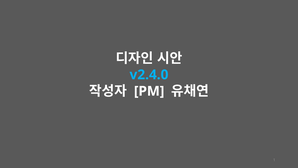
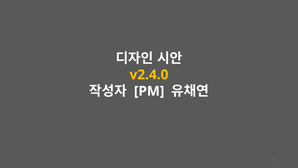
v2.4.0 colour: light blue -> yellow (149, 75)
